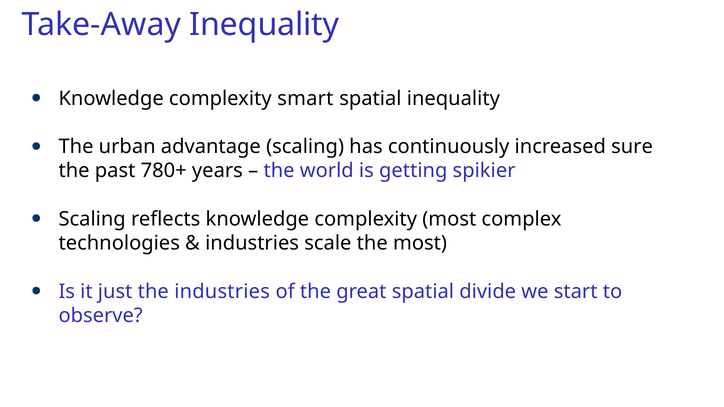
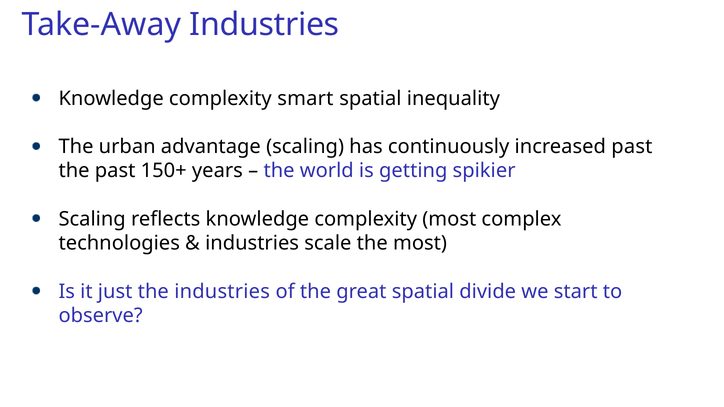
Take-Away Inequality: Inequality -> Industries (264, 25)
increased sure: sure -> past (632, 147)
780+: 780+ -> 150+ (164, 171)
